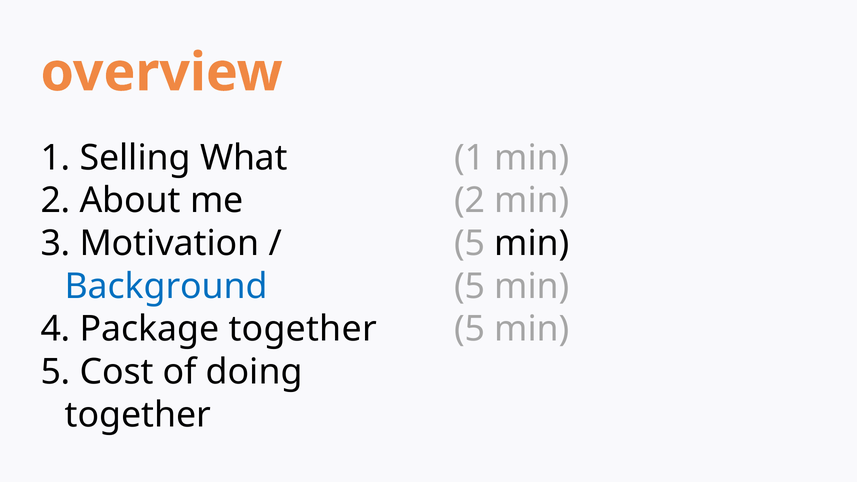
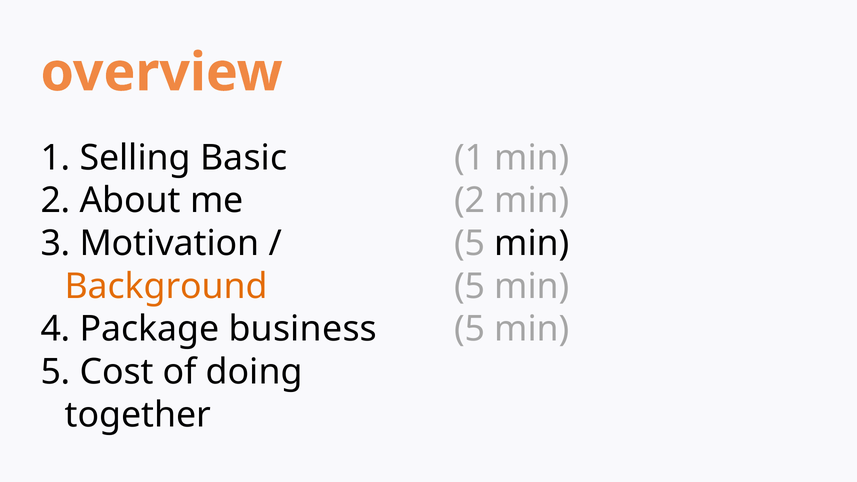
What: What -> Basic (244, 158)
Background colour: blue -> orange (166, 286)
Package together: together -> business (303, 329)
